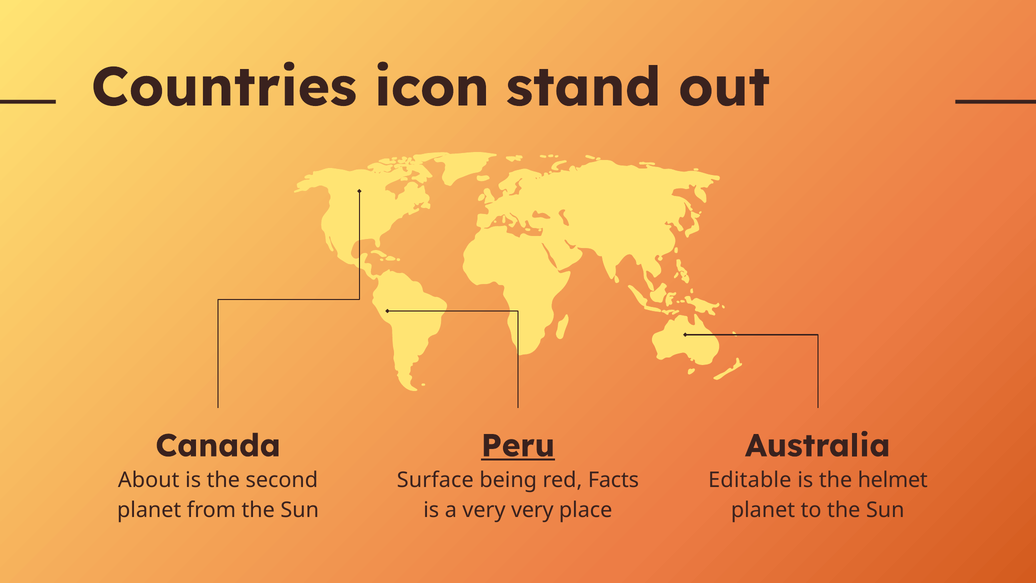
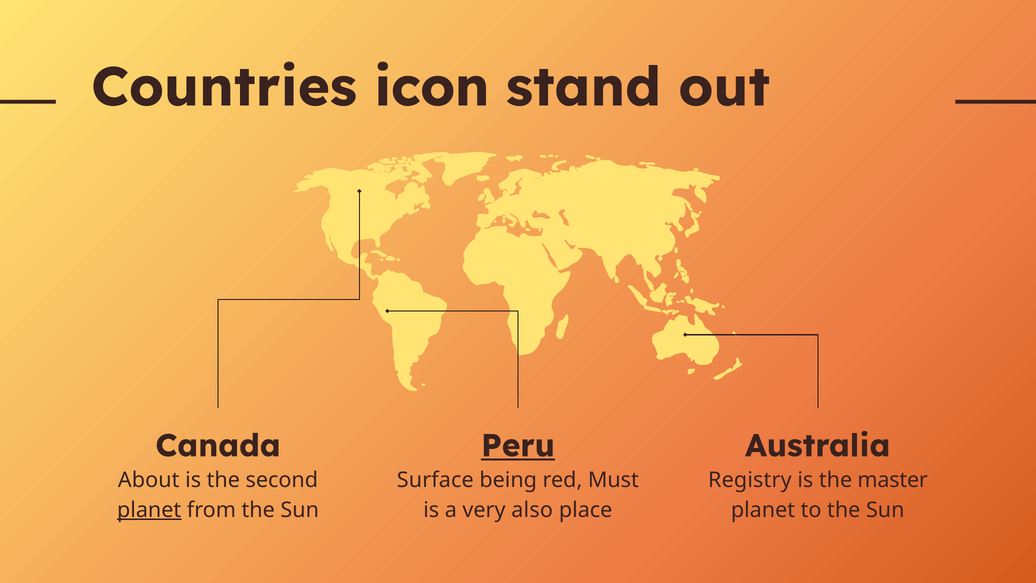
Facts: Facts -> Must (613, 480)
Editable: Editable -> Registry (750, 480)
helmet: helmet -> master (893, 480)
planet underline: none -> present (149, 510)
very very: very -> also (532, 510)
